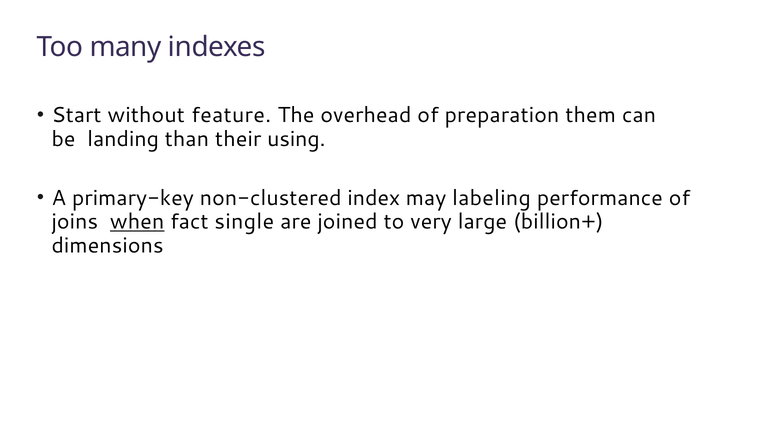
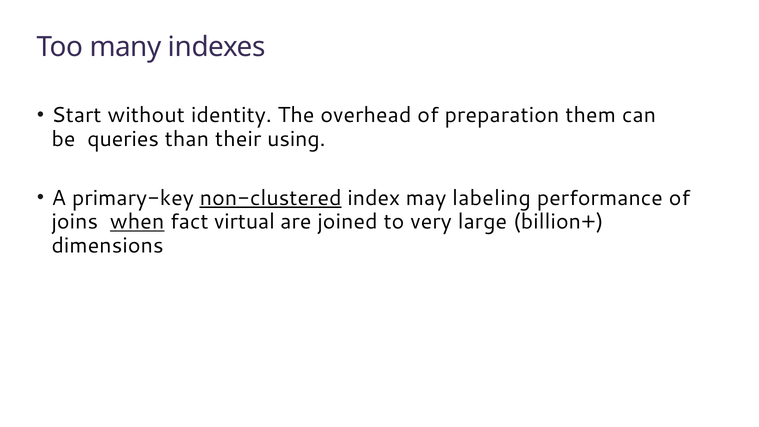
feature: feature -> identity (231, 115)
landing: landing -> queries (123, 139)
non-clustered underline: none -> present (271, 198)
single: single -> virtual (244, 222)
